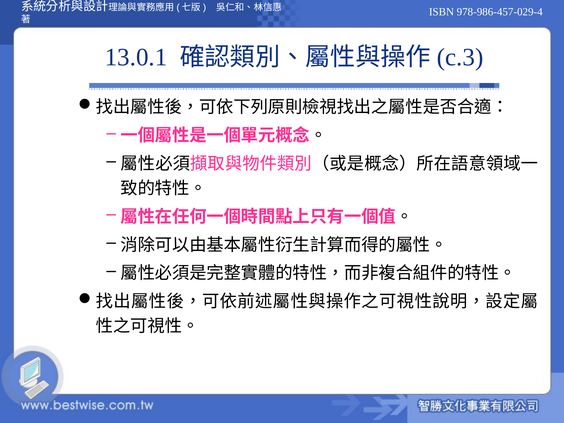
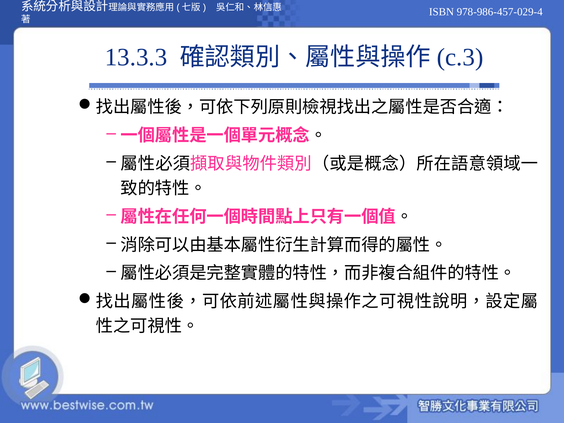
13.0.1: 13.0.1 -> 13.3.3 (136, 57)
